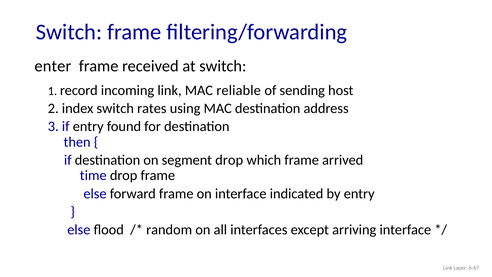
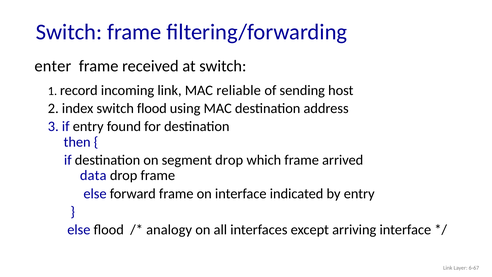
switch rates: rates -> flood (152, 108)
time: time -> data (93, 175)
random: random -> analogy (169, 230)
